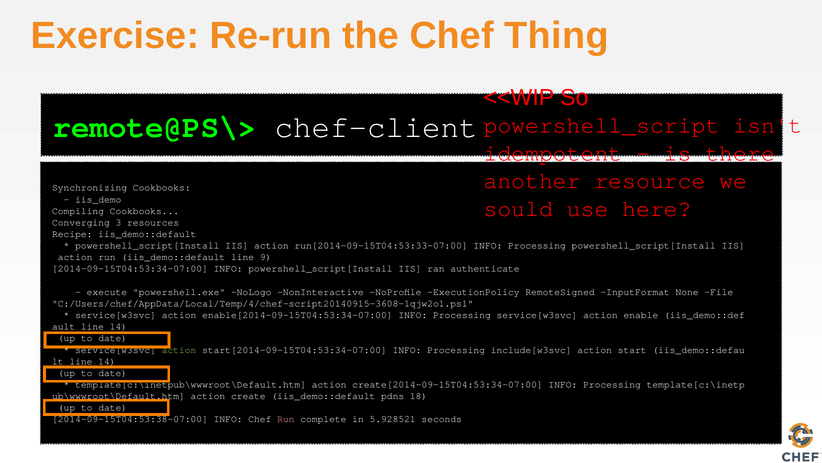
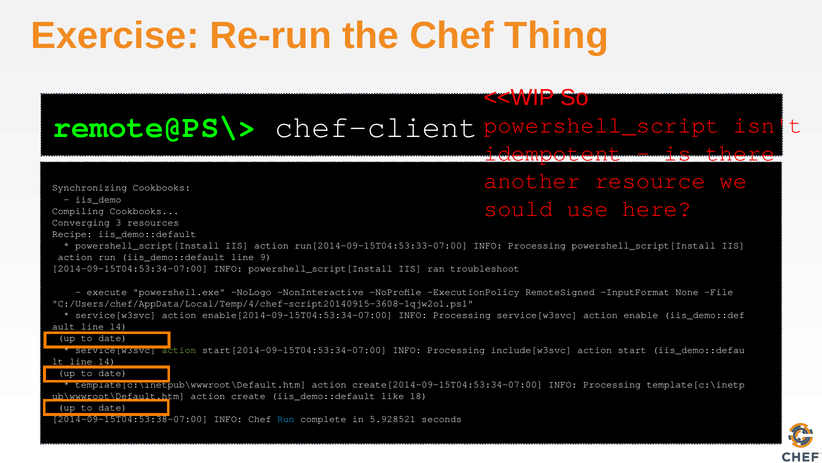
authenticate: authenticate -> troubleshoot (485, 268)
pdns: pdns -> like (393, 396)
Run colour: pink -> light blue (286, 419)
